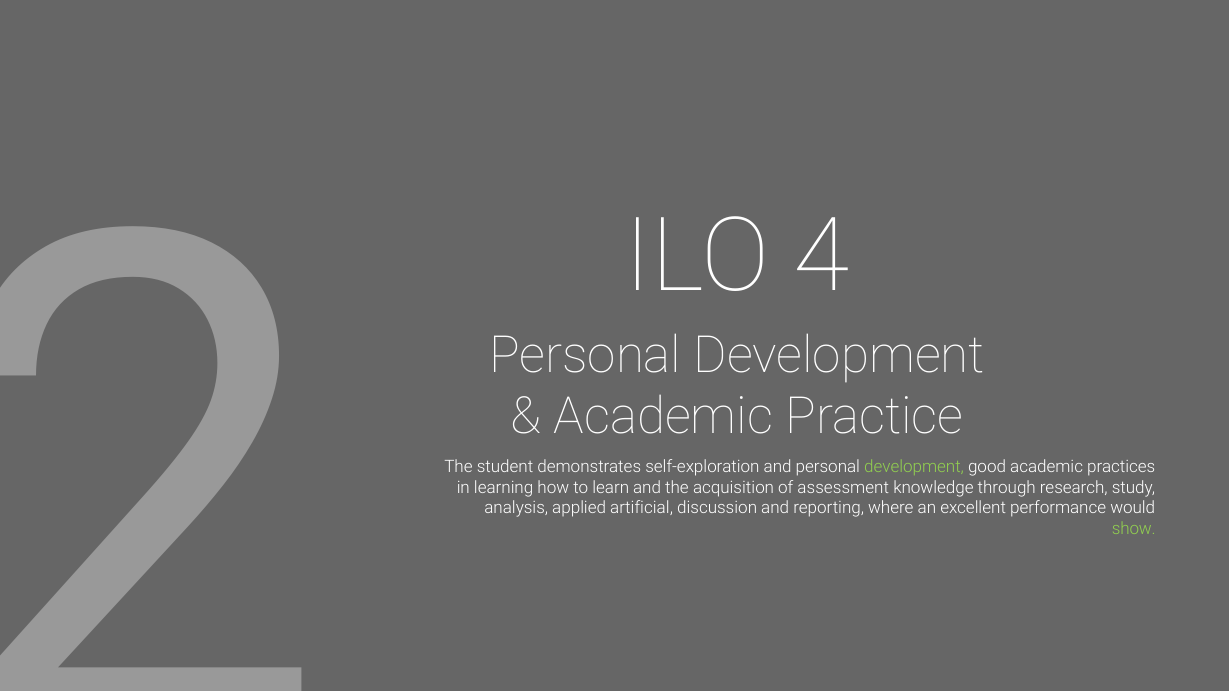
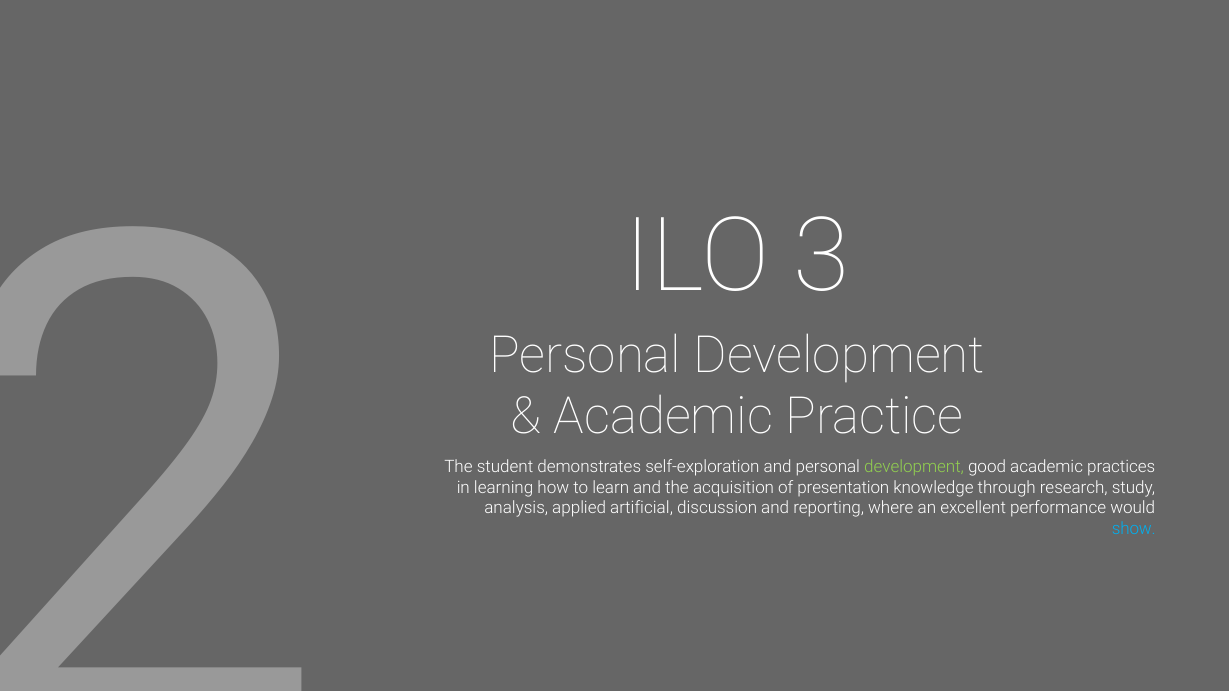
4: 4 -> 3 (822, 256)
assessment: assessment -> presentation (843, 488)
show colour: light green -> light blue (1134, 529)
